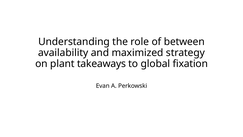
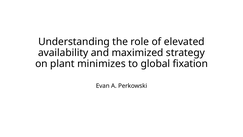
between: between -> elevated (184, 42)
takeaways: takeaways -> minimizes (101, 64)
